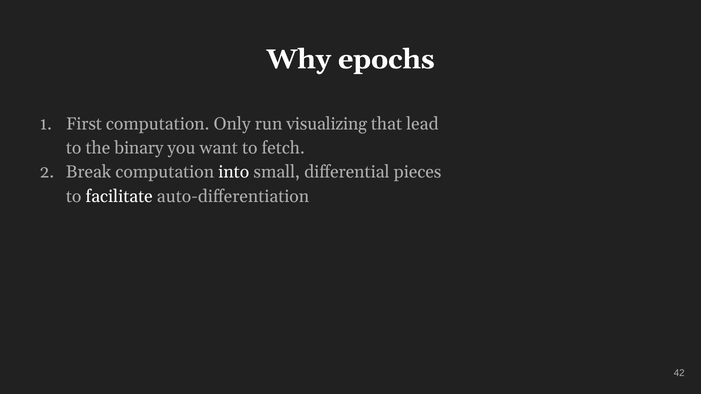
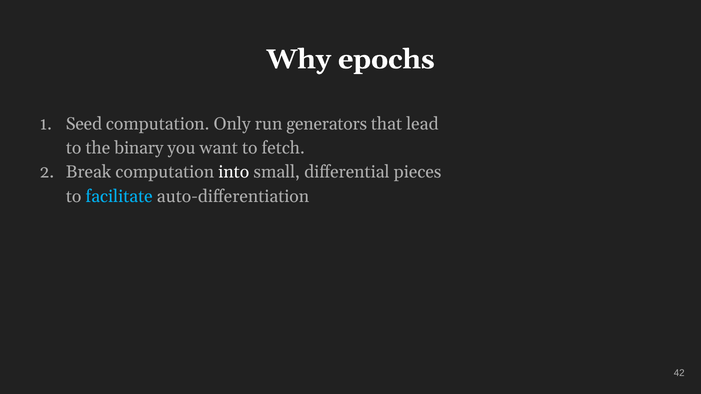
First: First -> Seed (84, 124)
visualizing: visualizing -> generators (327, 124)
facilitate colour: white -> light blue (119, 196)
